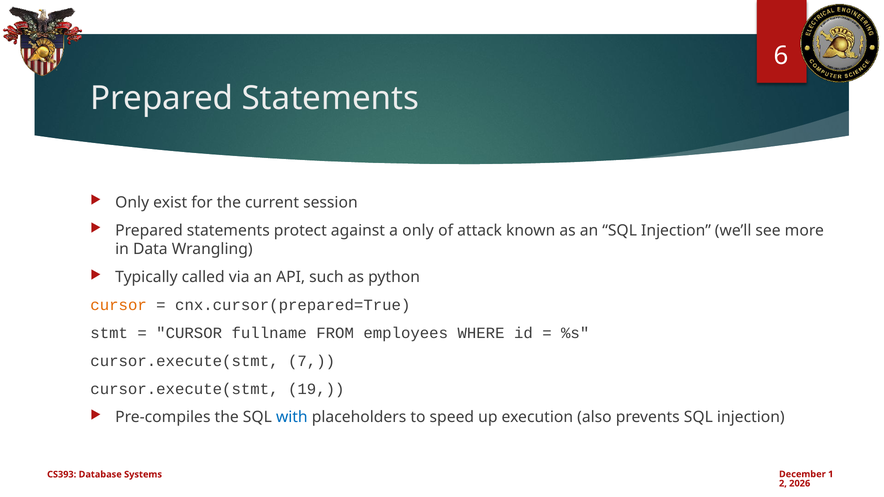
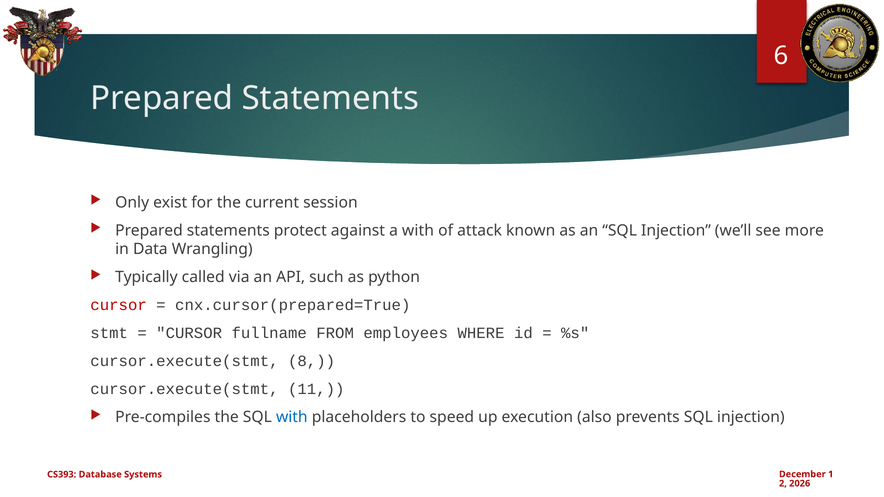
a only: only -> with (418, 231)
cursor colour: orange -> red (119, 305)
7: 7 -> 8 (312, 361)
19: 19 -> 11 (316, 389)
